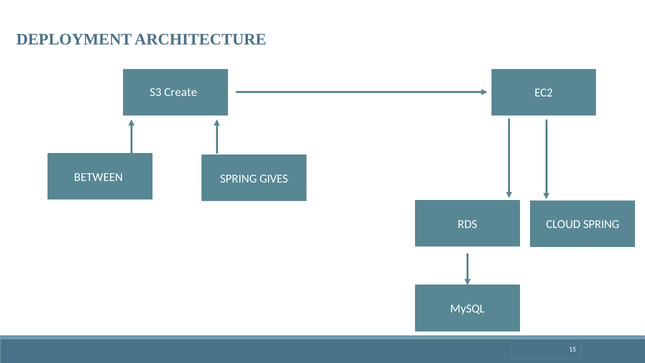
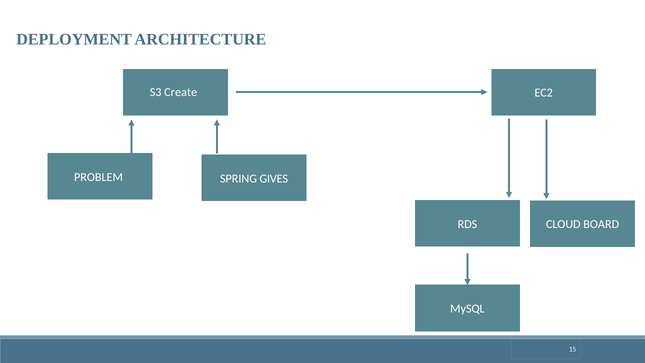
BETWEEN: BETWEEN -> PROBLEM (98, 177)
CLOUD SPRING: SPRING -> BOARD (601, 224)
